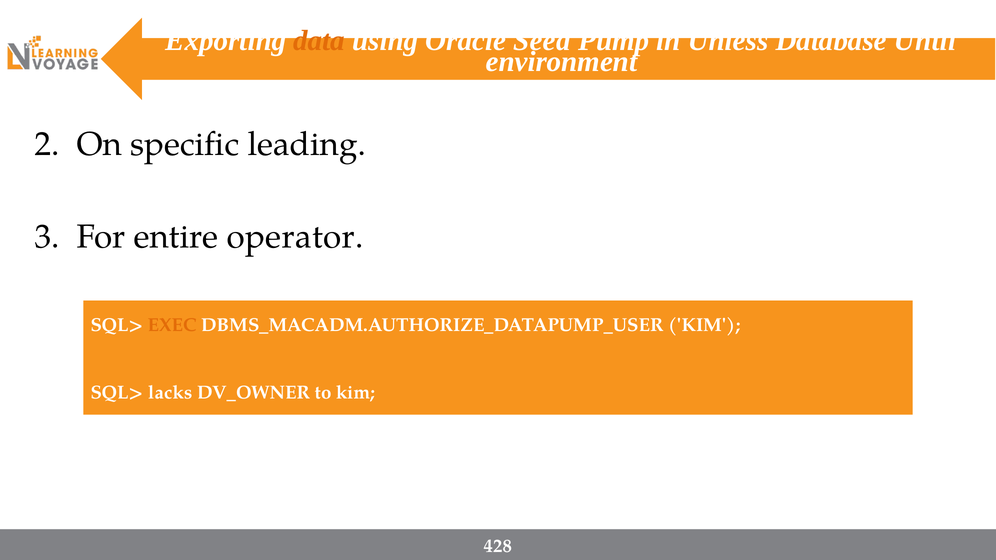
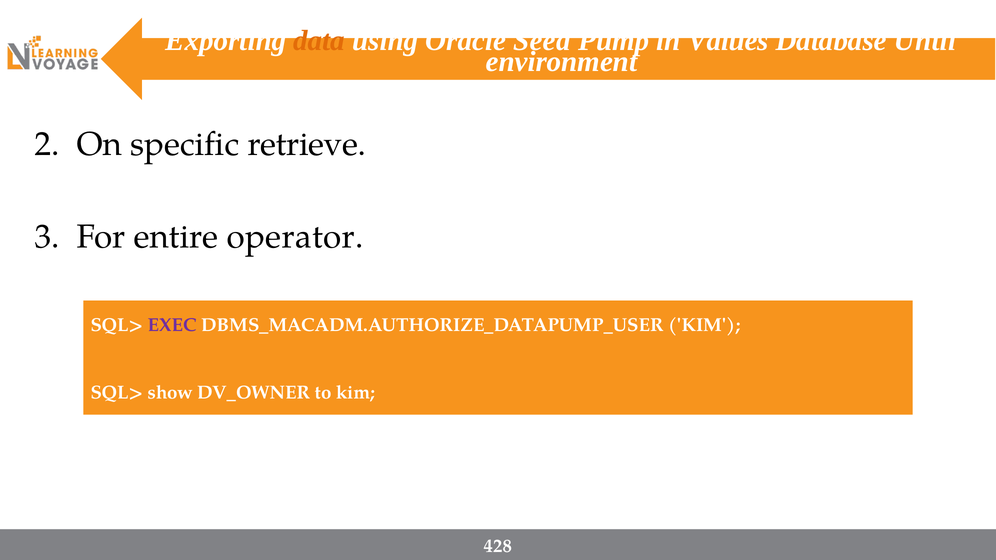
Unless: Unless -> Values (728, 41)
leading: leading -> retrieve (307, 144)
EXEC colour: orange -> purple (172, 325)
lacks: lacks -> show (170, 393)
